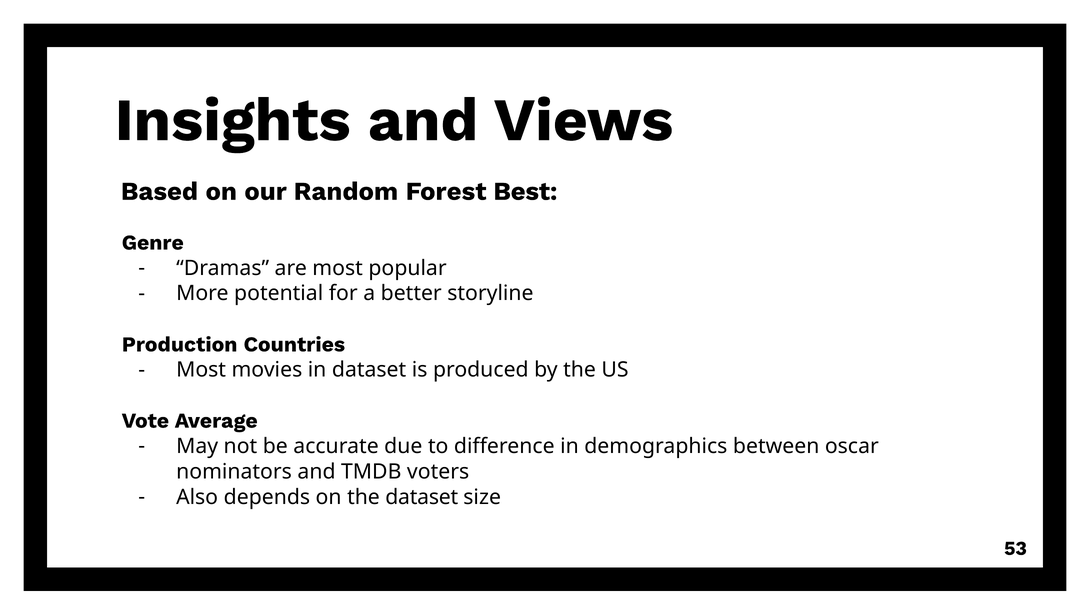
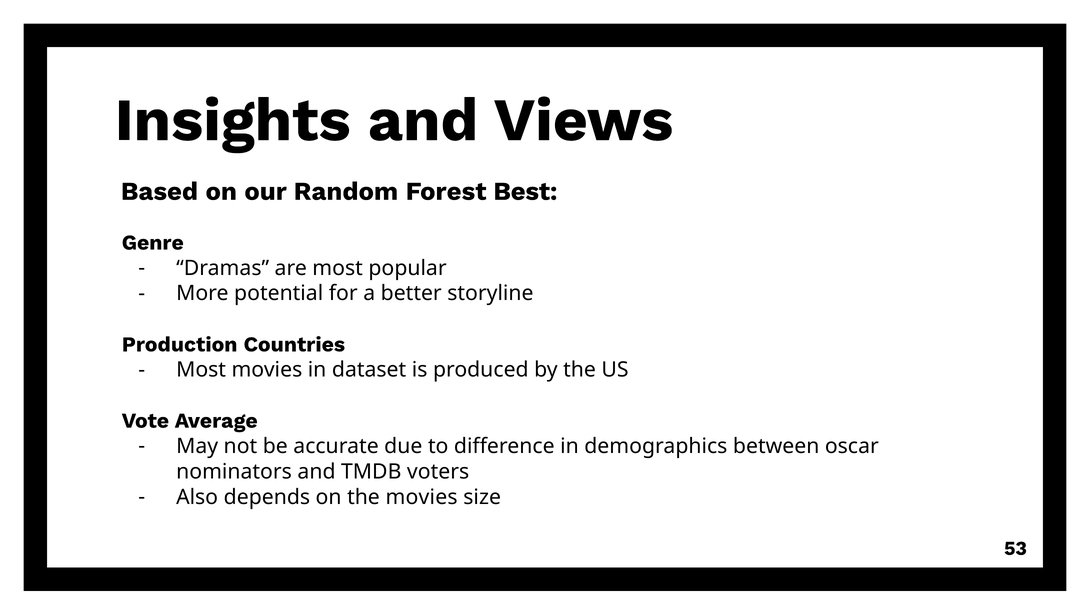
the dataset: dataset -> movies (422, 497)
